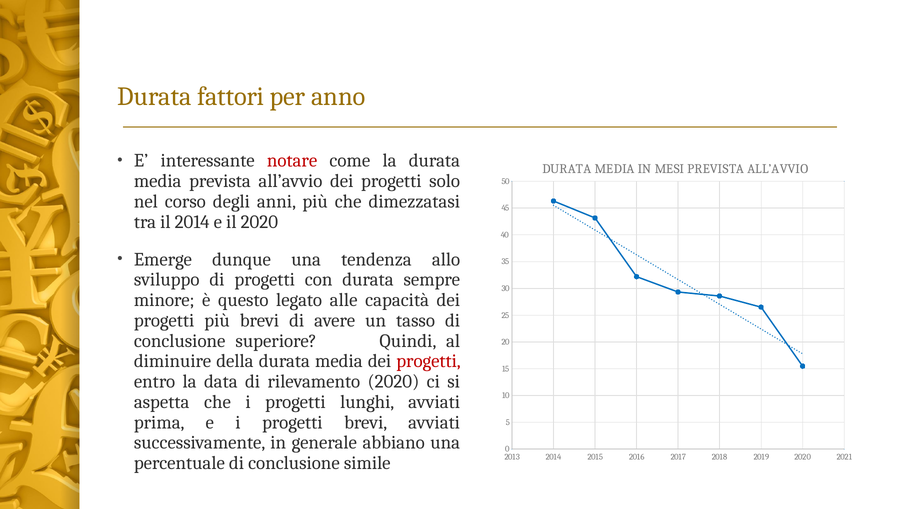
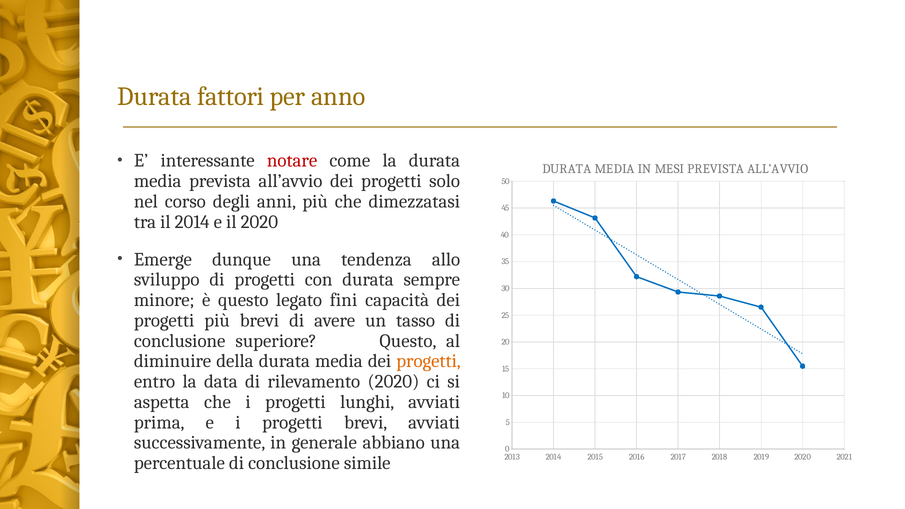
alle: alle -> fini (344, 300)
superiore Quindi: Quindi -> Questo (408, 341)
progetti colour: red -> orange (429, 361)
